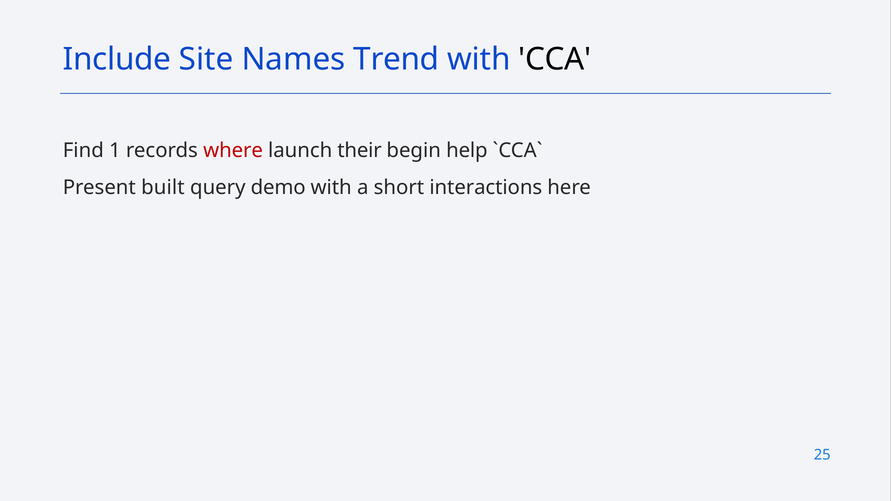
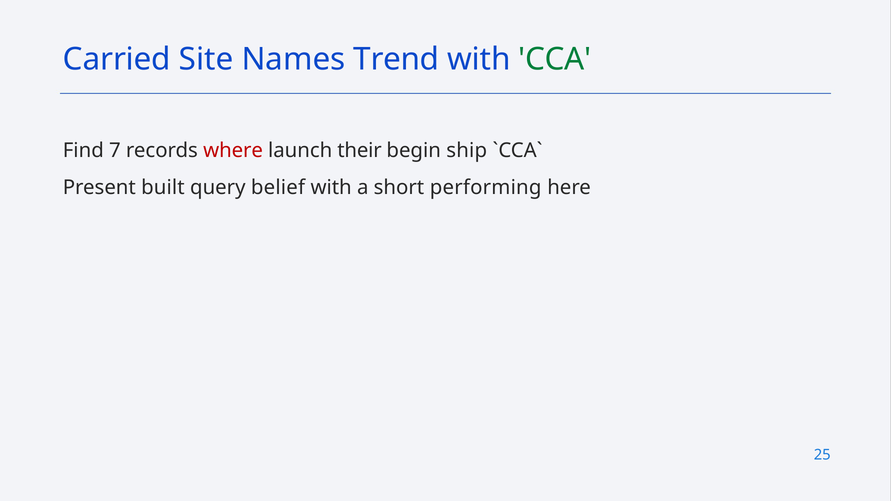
Include: Include -> Carried (117, 60)
CCA colour: black -> green (555, 60)
1: 1 -> 7 (115, 150)
help: help -> ship (467, 150)
demo: demo -> belief (278, 188)
interactions: interactions -> performing (486, 188)
